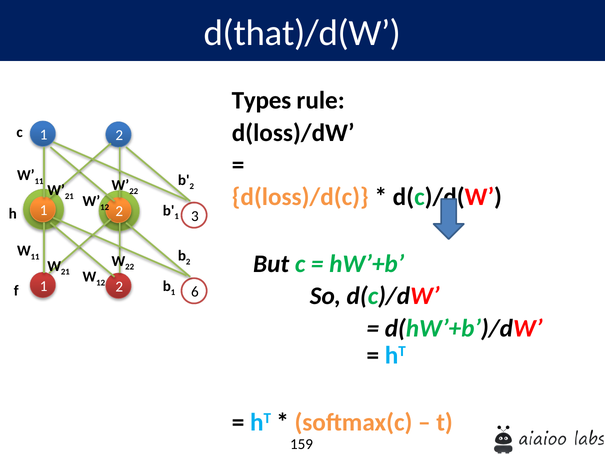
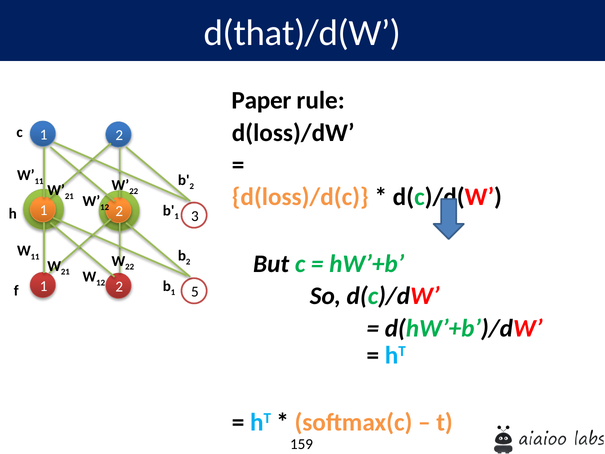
Types: Types -> Paper (261, 101)
6: 6 -> 5 (195, 292)
